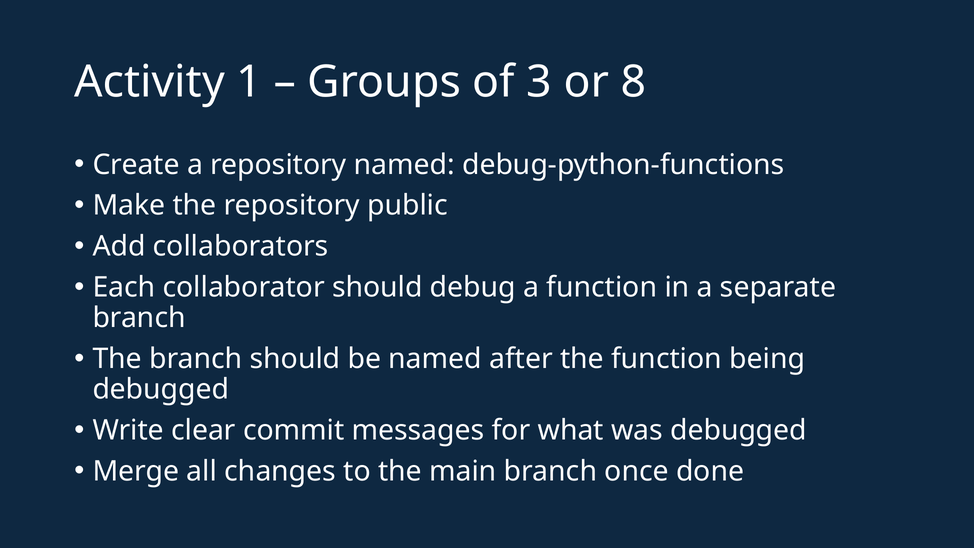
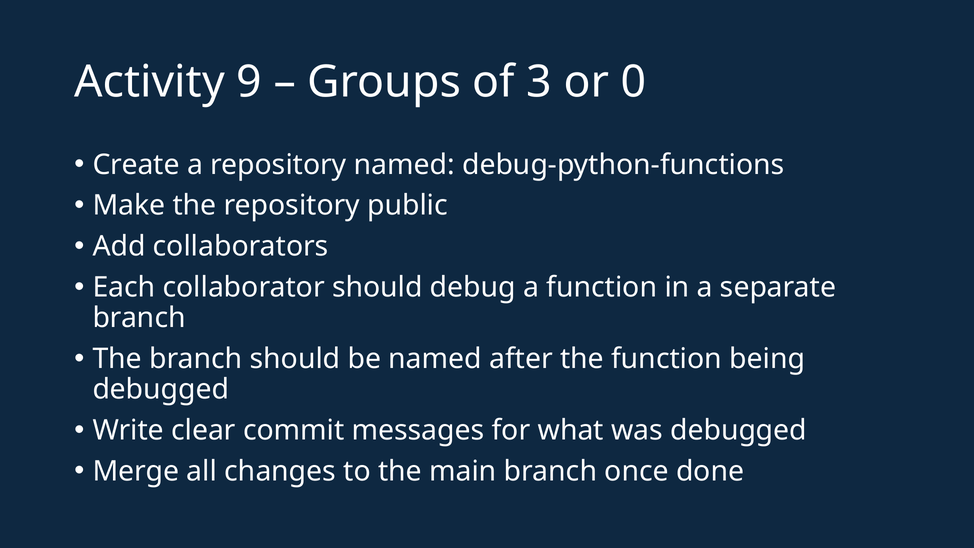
1: 1 -> 9 (249, 82)
8: 8 -> 0 (633, 82)
